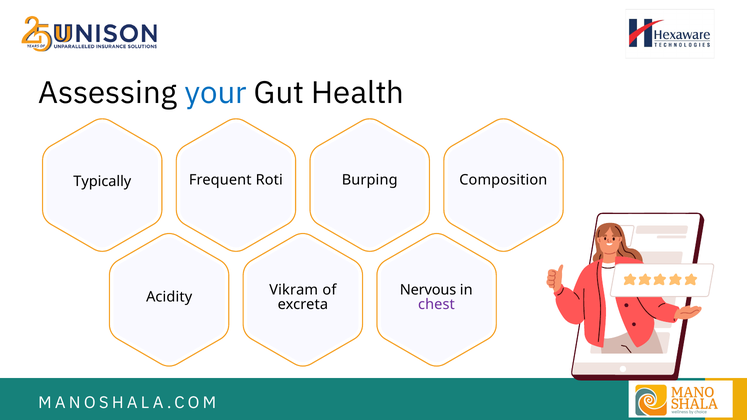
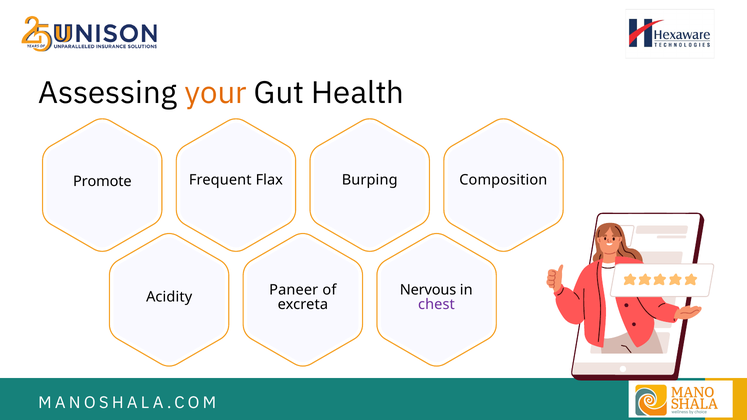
your colour: blue -> orange (216, 93)
Typically: Typically -> Promote (102, 181)
Roti: Roti -> Flax (269, 180)
Vikram: Vikram -> Paneer (294, 290)
